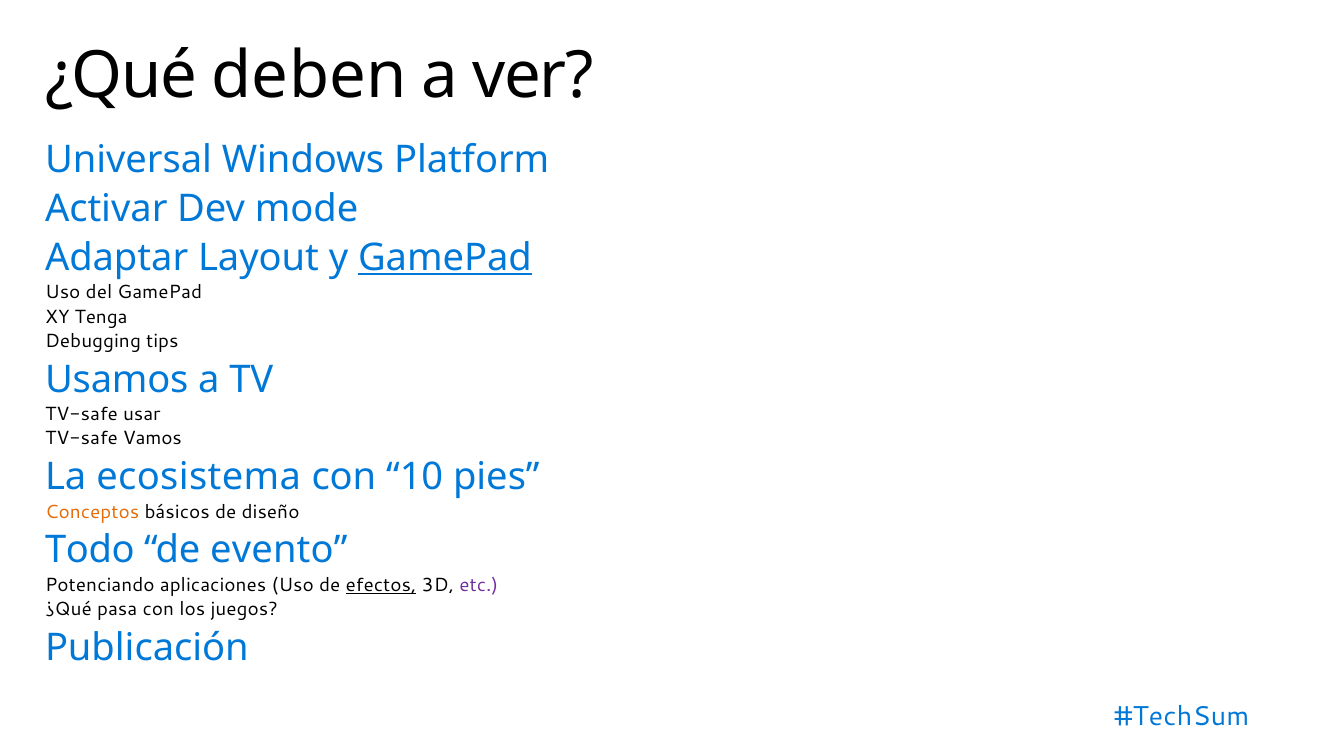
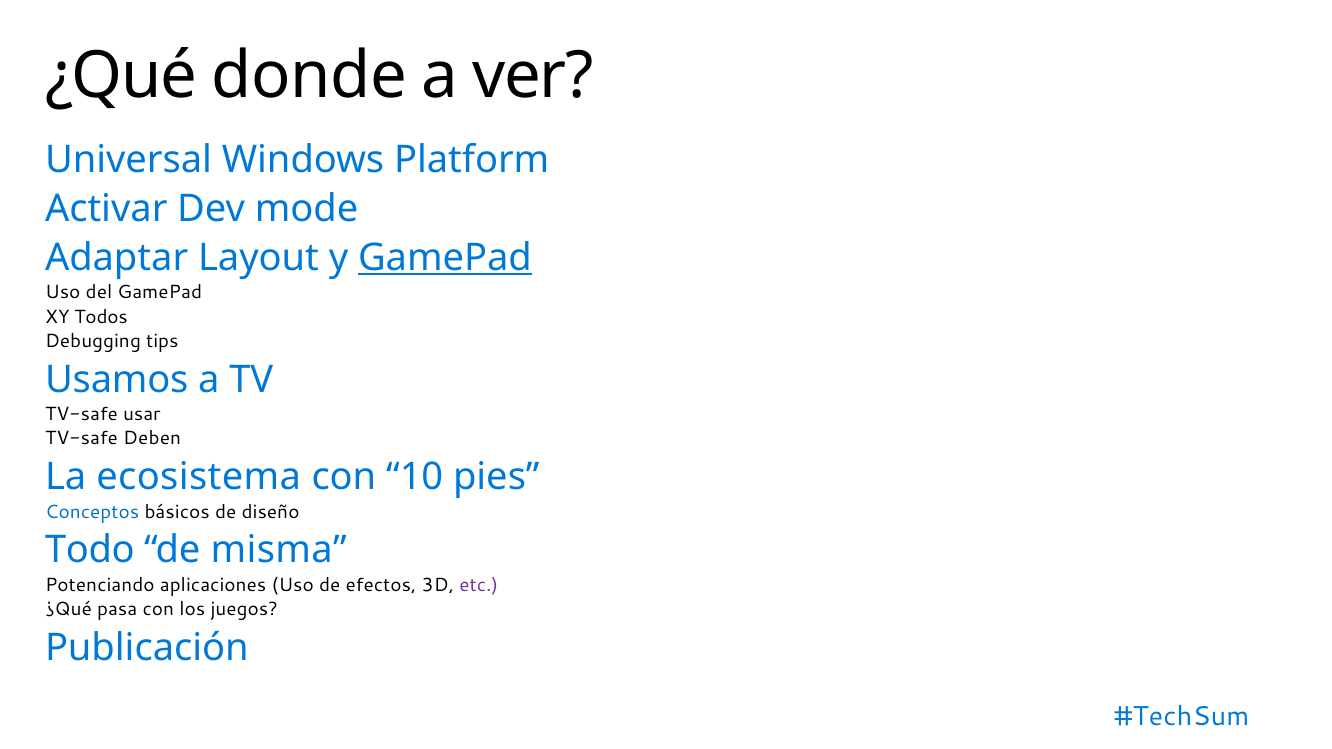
deben: deben -> donde (310, 76)
Tenga: Tenga -> Todos (101, 317)
Vamos: Vamos -> Deben (152, 439)
Conceptos colour: orange -> blue (92, 512)
evento: evento -> misma (279, 550)
efectos underline: present -> none (381, 585)
